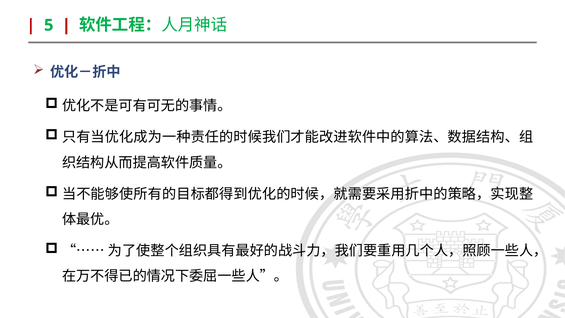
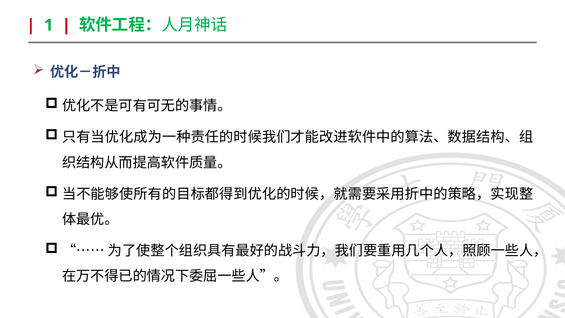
5: 5 -> 1 (49, 25)
